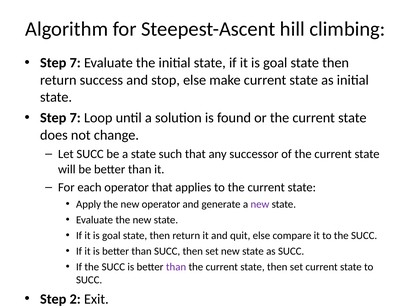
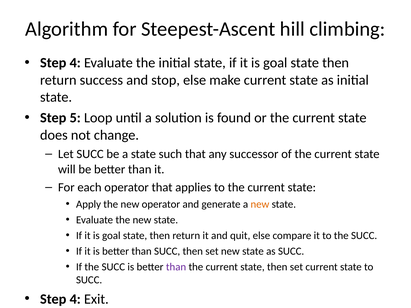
7: 7 -> 4 (75, 63)
7: 7 -> 5 (75, 118)
new colour: purple -> orange (260, 204)
2: 2 -> 4 (75, 299)
